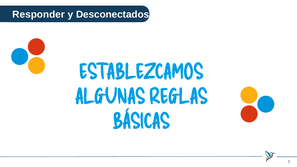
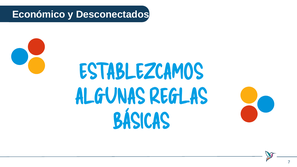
Responder: Responder -> Económico (39, 15)
